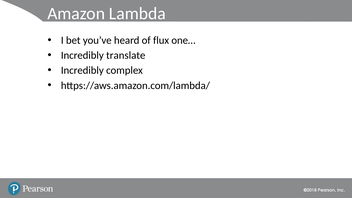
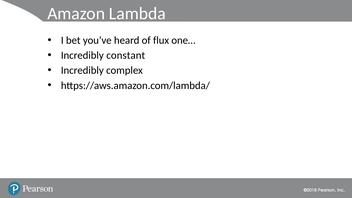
translate: translate -> constant (126, 55)
